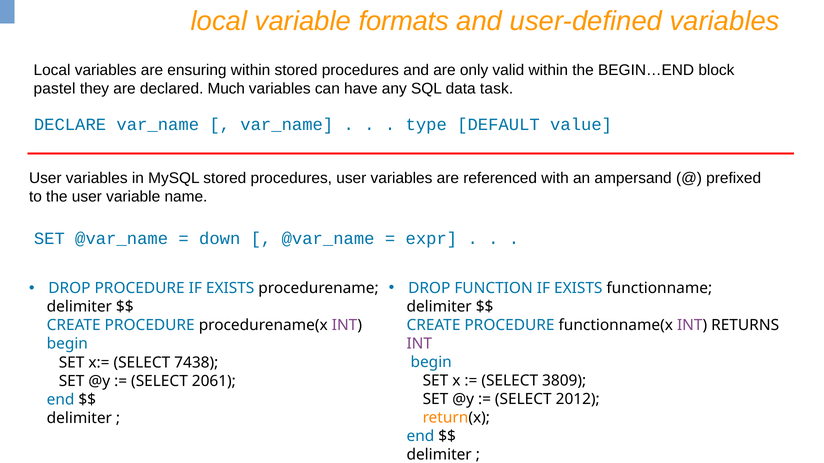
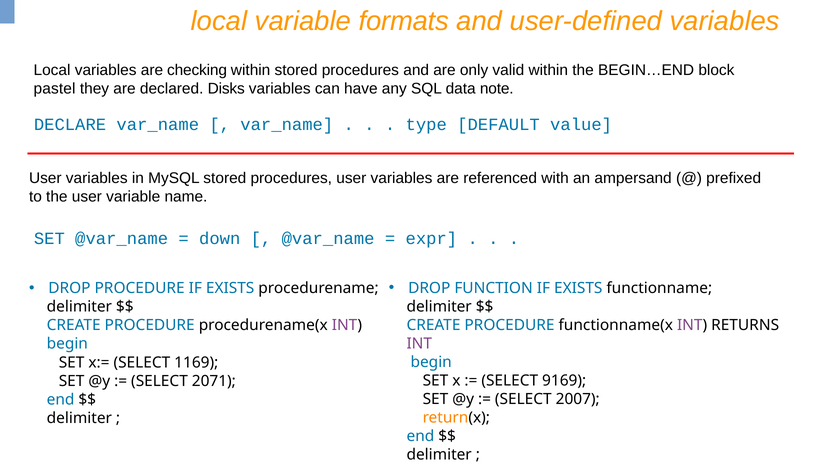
ensuring: ensuring -> checking (197, 70)
Much: Much -> Disks (226, 89)
task: task -> note (497, 89)
7438: 7438 -> 1169 (196, 363)
3809: 3809 -> 9169 (564, 381)
2061: 2061 -> 2071 (214, 381)
2012: 2012 -> 2007 (578, 400)
